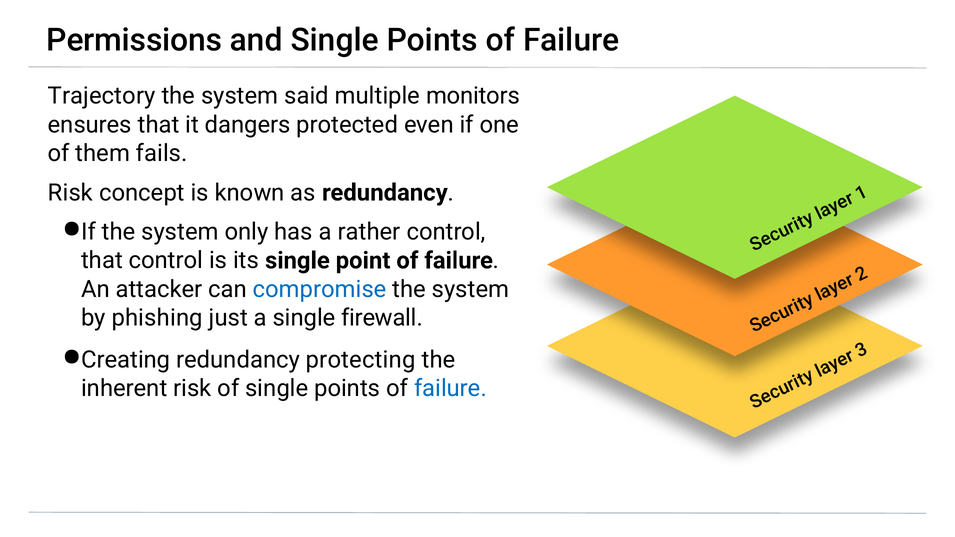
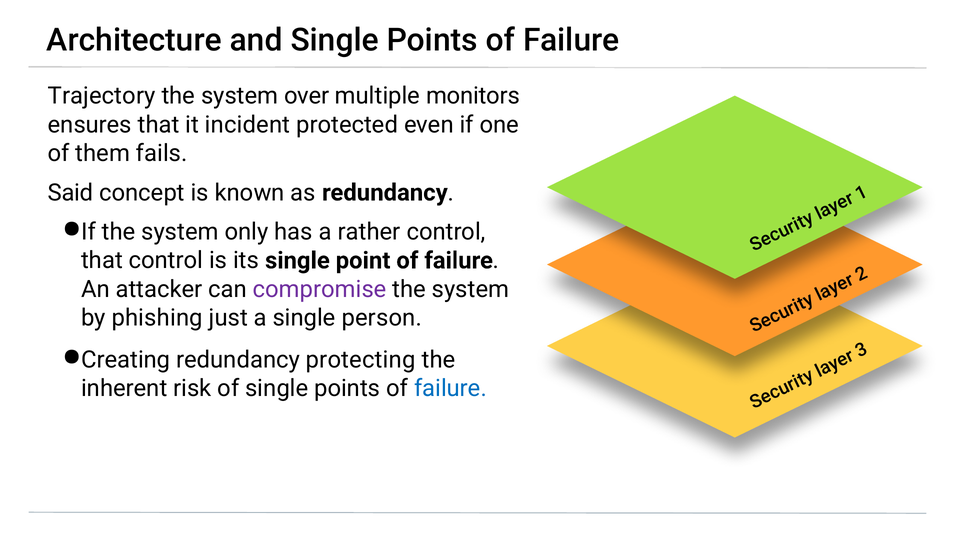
Permissions: Permissions -> Architecture (134, 40)
said: said -> over (307, 96)
dangers: dangers -> incident (248, 125)
Risk: Risk -> Said (71, 193)
compromise colour: blue -> purple (320, 289)
firewall: firewall -> person (382, 318)
